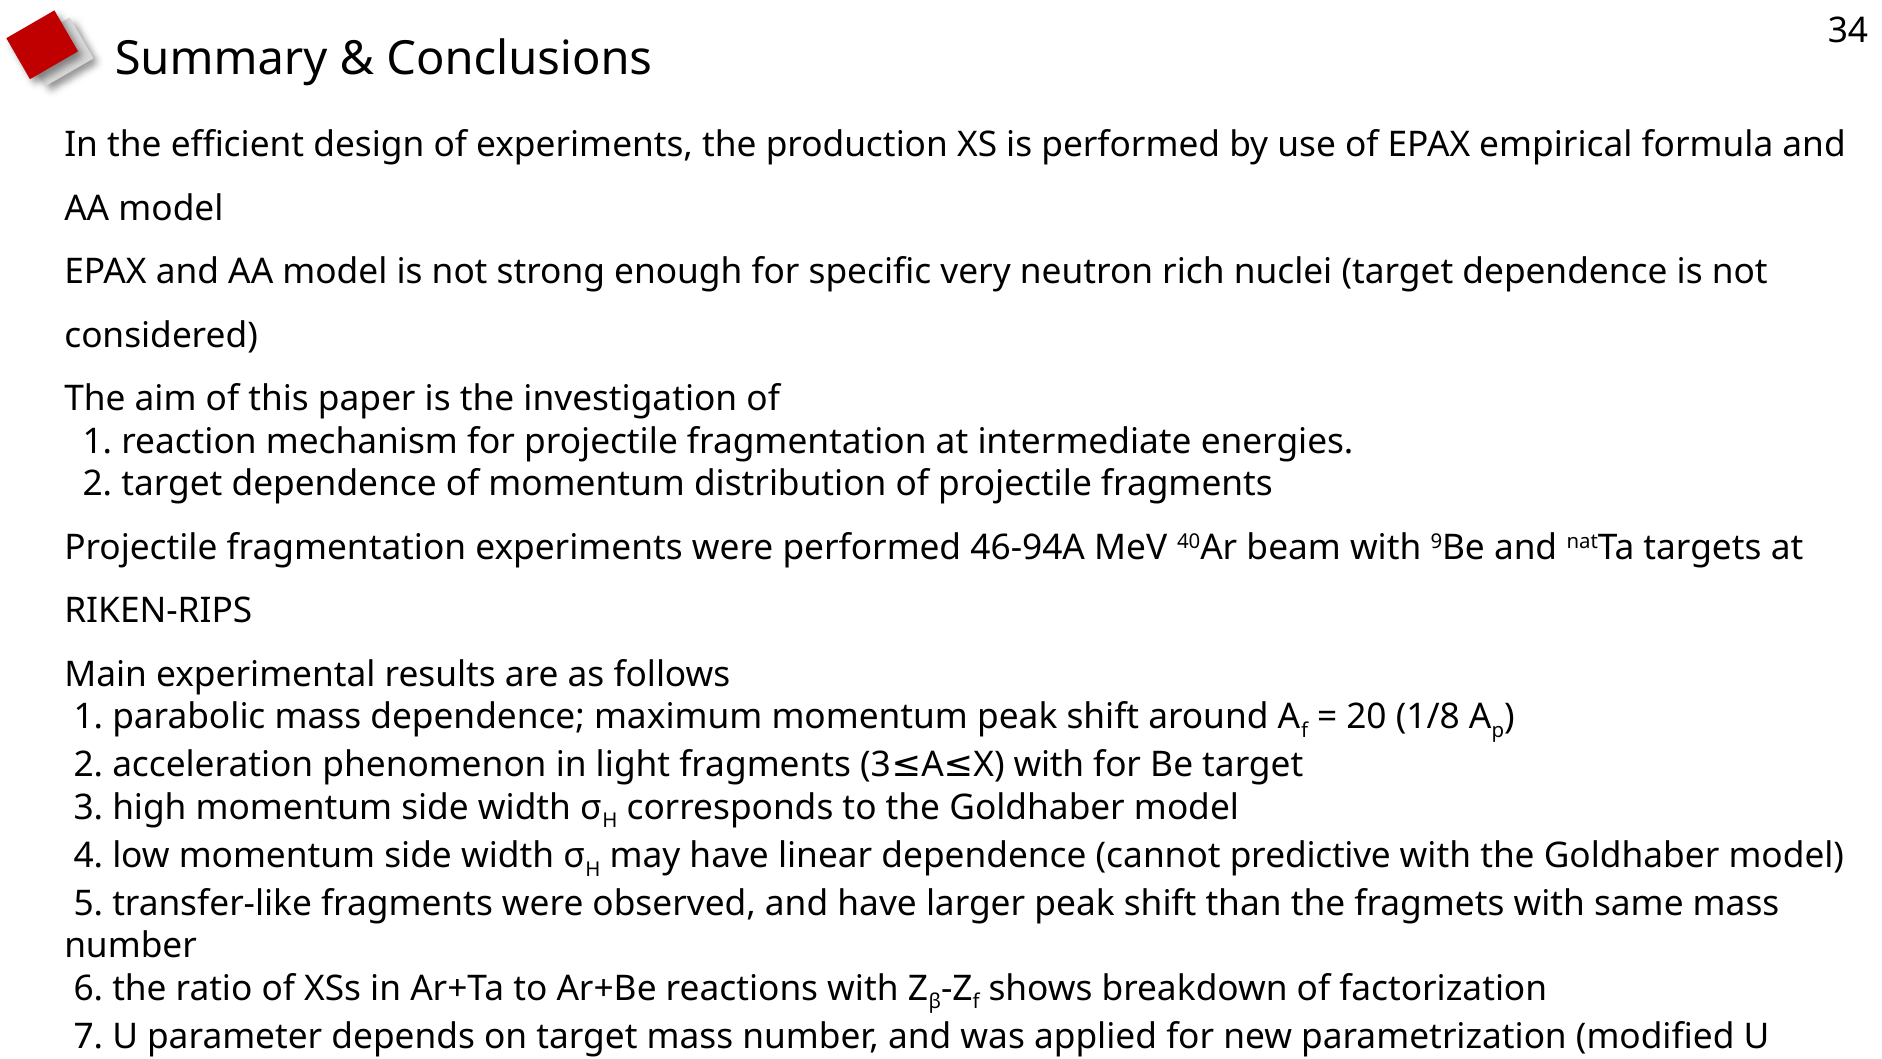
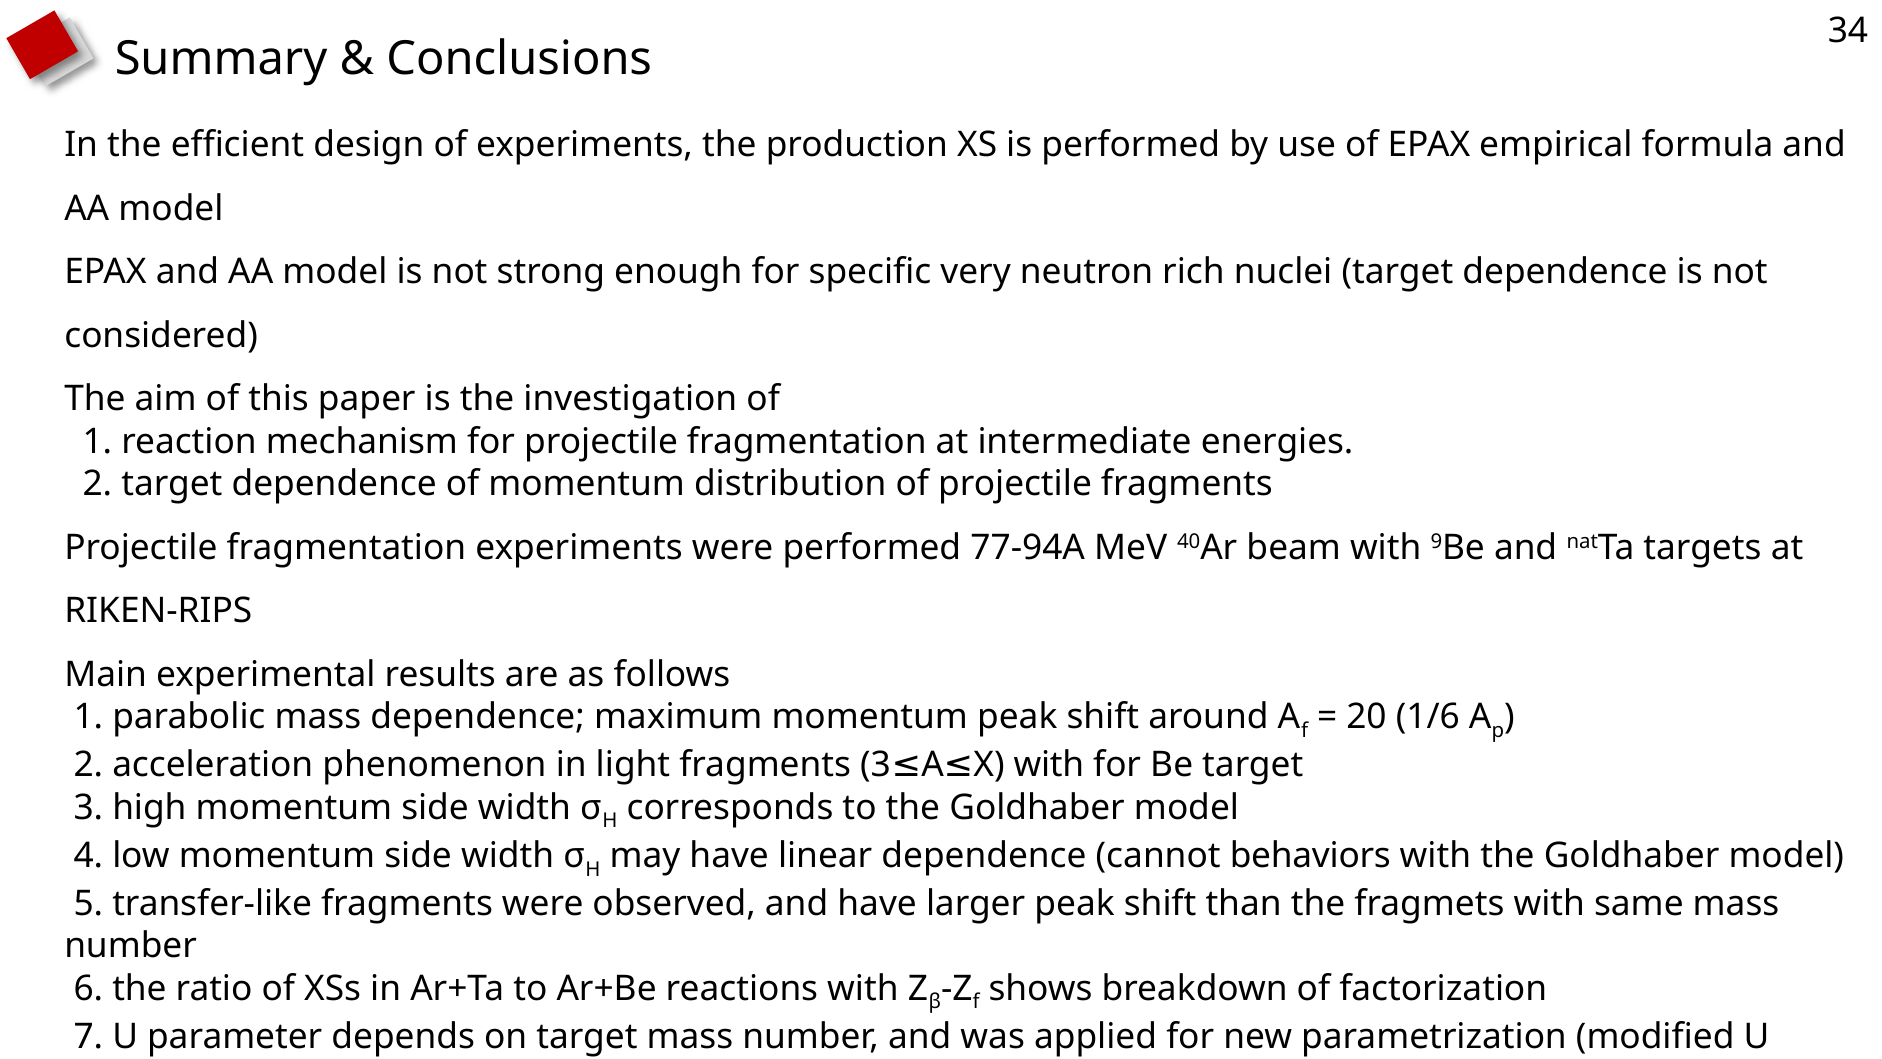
46-94A: 46-94A -> 77-94A (1028, 547)
1/8: 1/8 -> 1/6 (1428, 717)
predictive: predictive -> behaviors (1310, 855)
